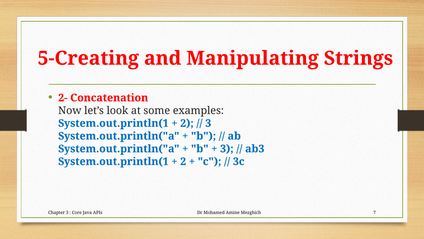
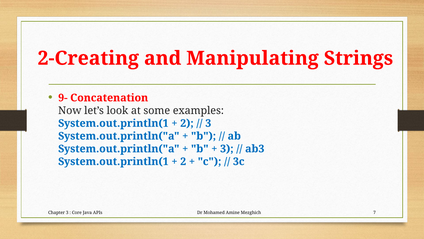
5-Creating: 5-Creating -> 2-Creating (88, 58)
2-: 2- -> 9- (63, 98)
